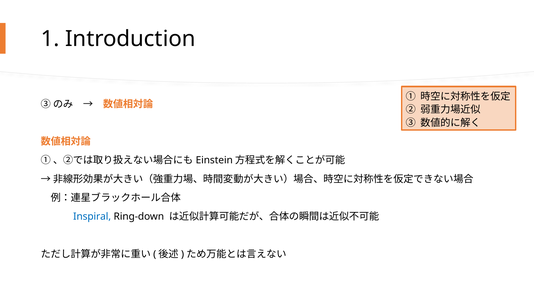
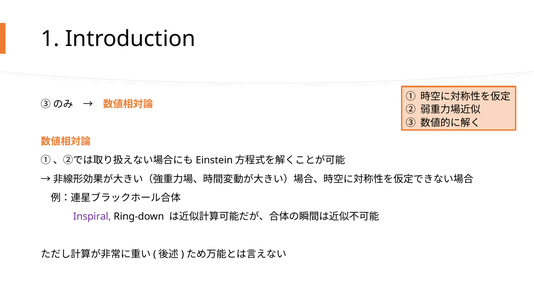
Inspiral colour: blue -> purple (92, 217)
